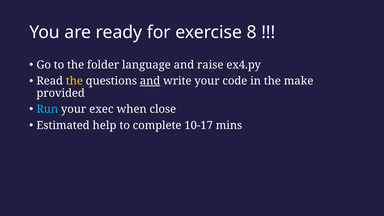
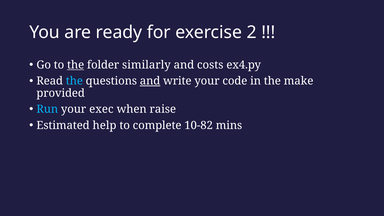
8: 8 -> 2 (252, 32)
the underline: none -> present (76, 65)
language: language -> similarly (146, 65)
raise: raise -> costs (210, 65)
the colour: yellow -> light blue (74, 81)
close: close -> raise (163, 109)
10-17: 10-17 -> 10-82 (199, 125)
